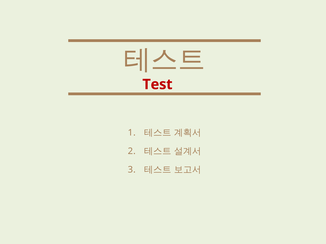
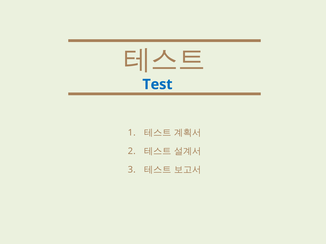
Test colour: red -> blue (157, 85)
